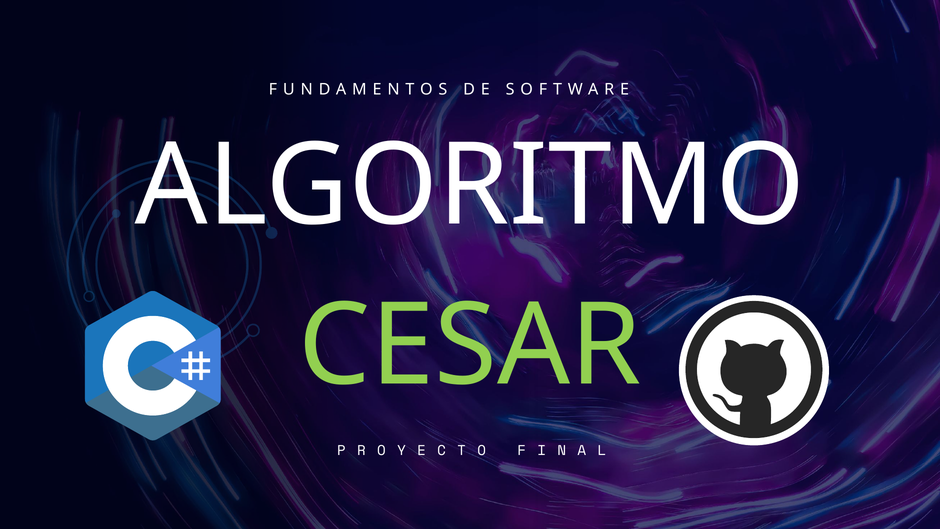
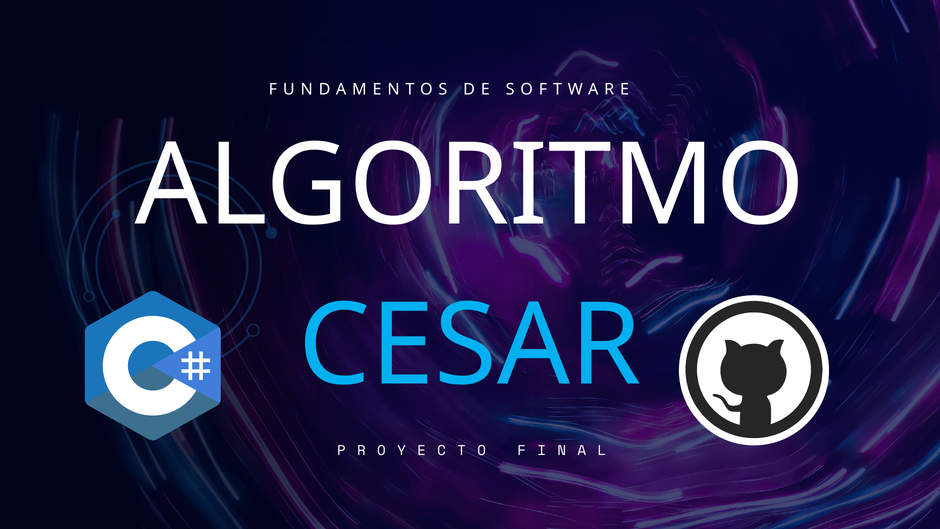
CESAR colour: light green -> light blue (470, 346)
